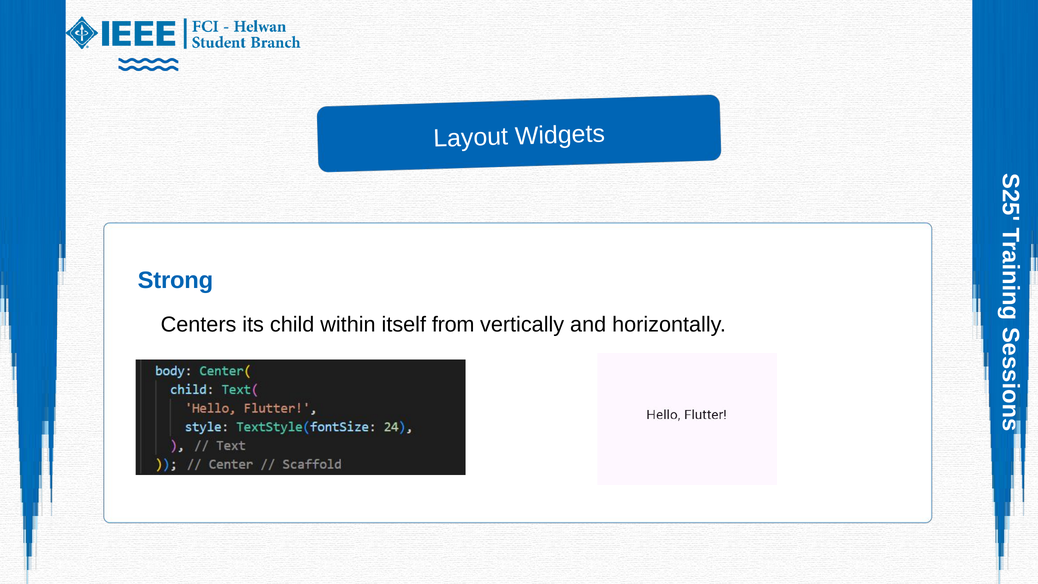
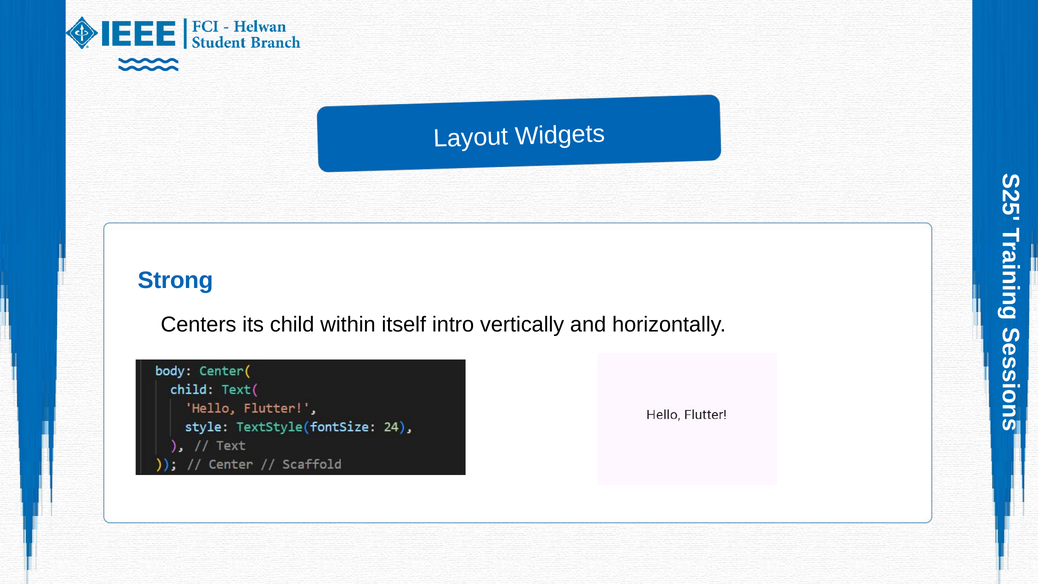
from: from -> intro (453, 324)
